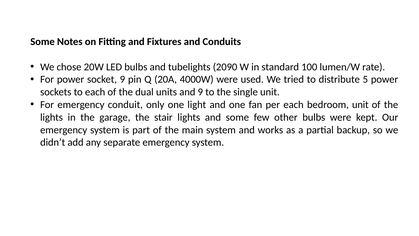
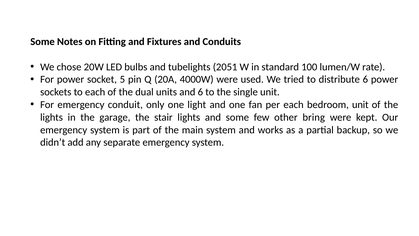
2090: 2090 -> 2051 (225, 67)
socket 9: 9 -> 5 (122, 79)
distribute 5: 5 -> 6 (365, 79)
and 9: 9 -> 6 (200, 92)
other bulbs: bulbs -> bring (314, 117)
